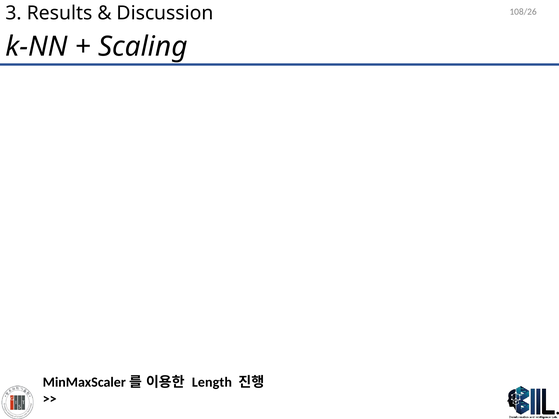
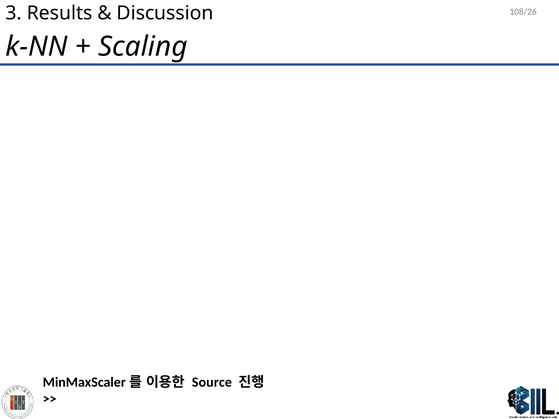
Length: Length -> Source (212, 382)
